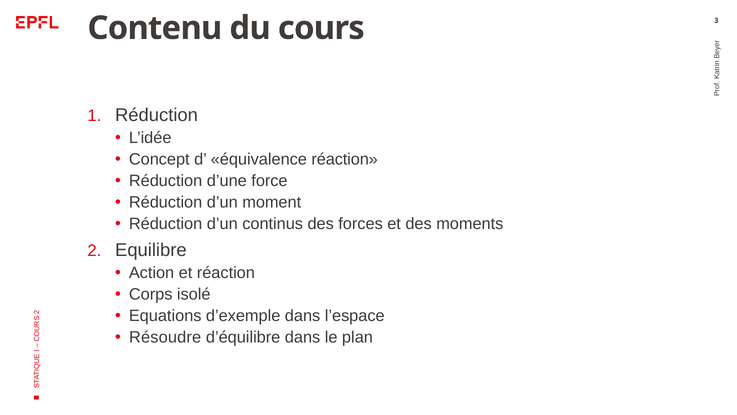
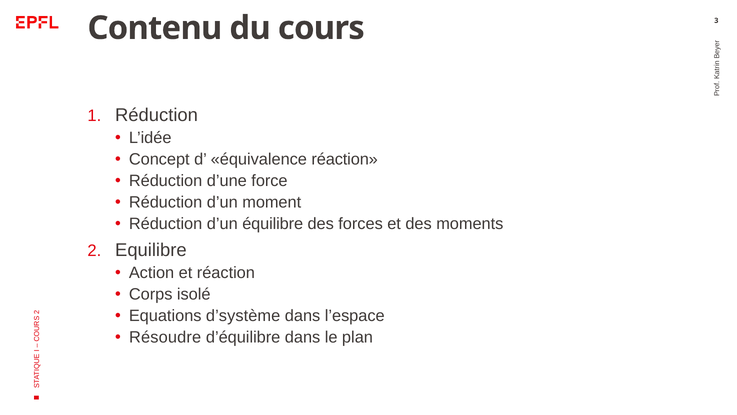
continus: continus -> équilibre (273, 224)
d’exemple: d’exemple -> d’système (243, 316)
